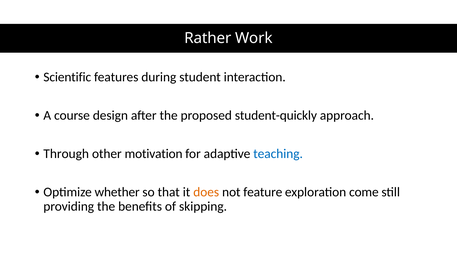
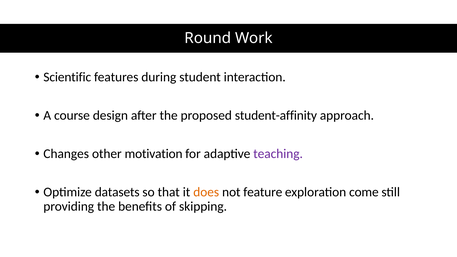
Rather: Rather -> Round (208, 38)
student-quickly: student-quickly -> student-affinity (276, 116)
Through: Through -> Changes (66, 154)
teaching colour: blue -> purple (278, 154)
whether: whether -> datasets (117, 192)
